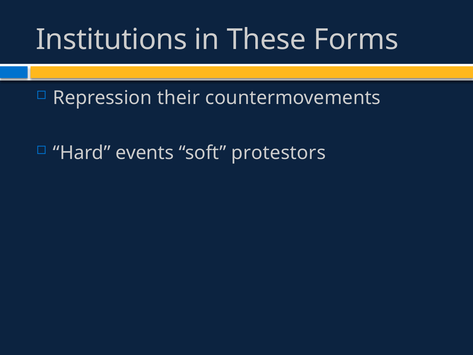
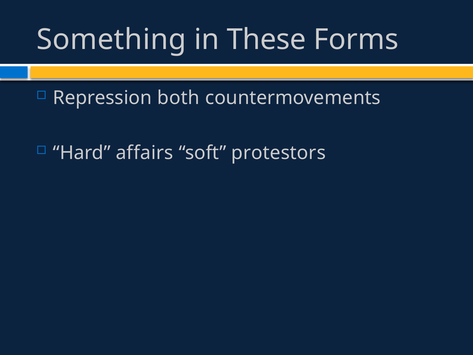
Institutions: Institutions -> Something (111, 39)
their: their -> both (178, 98)
events: events -> affairs (145, 153)
